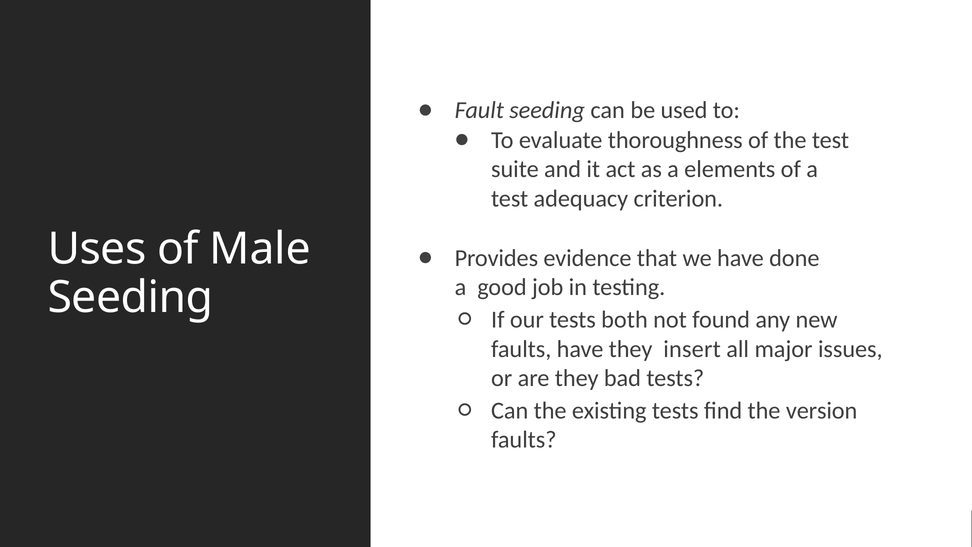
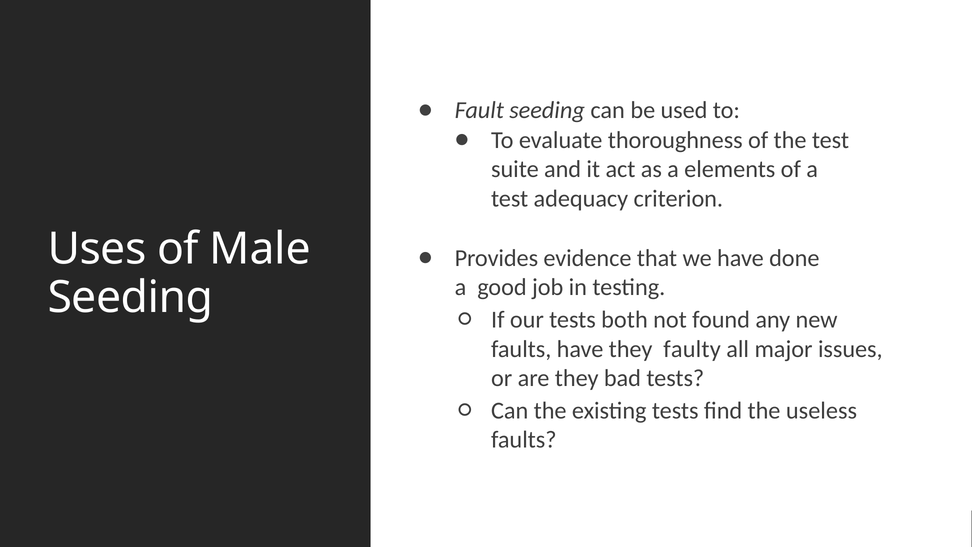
insert: insert -> faulty (692, 349)
version: version -> useless (822, 411)
